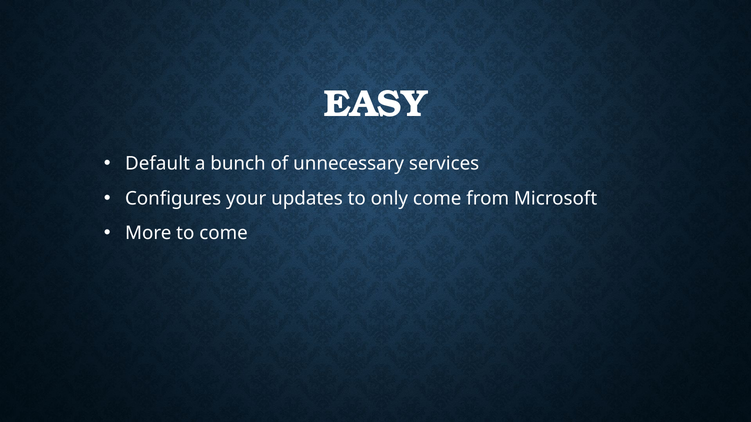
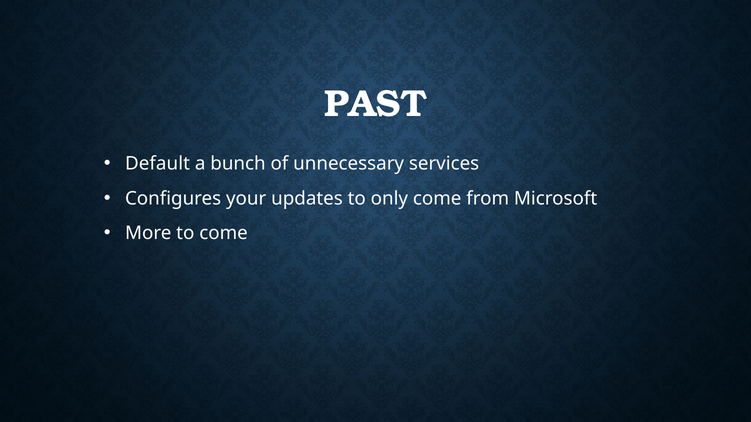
EASY: EASY -> PAST (375, 104)
